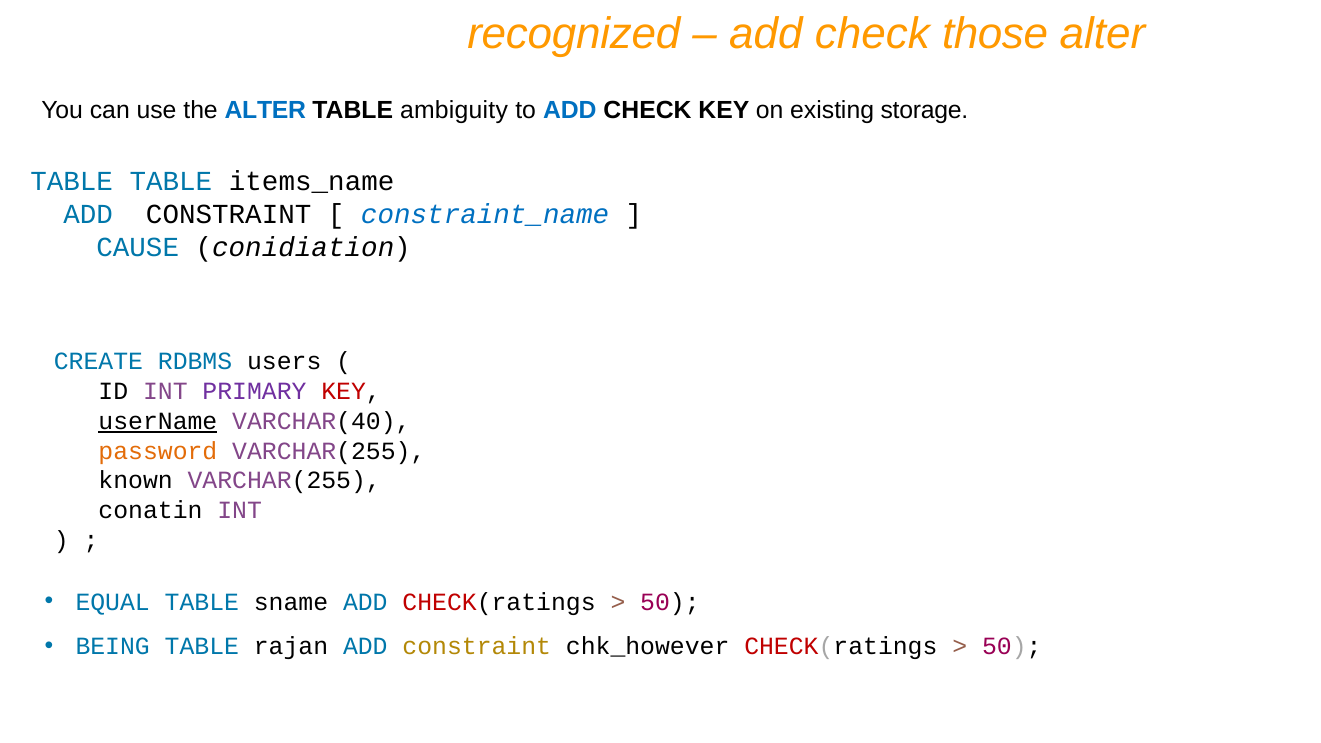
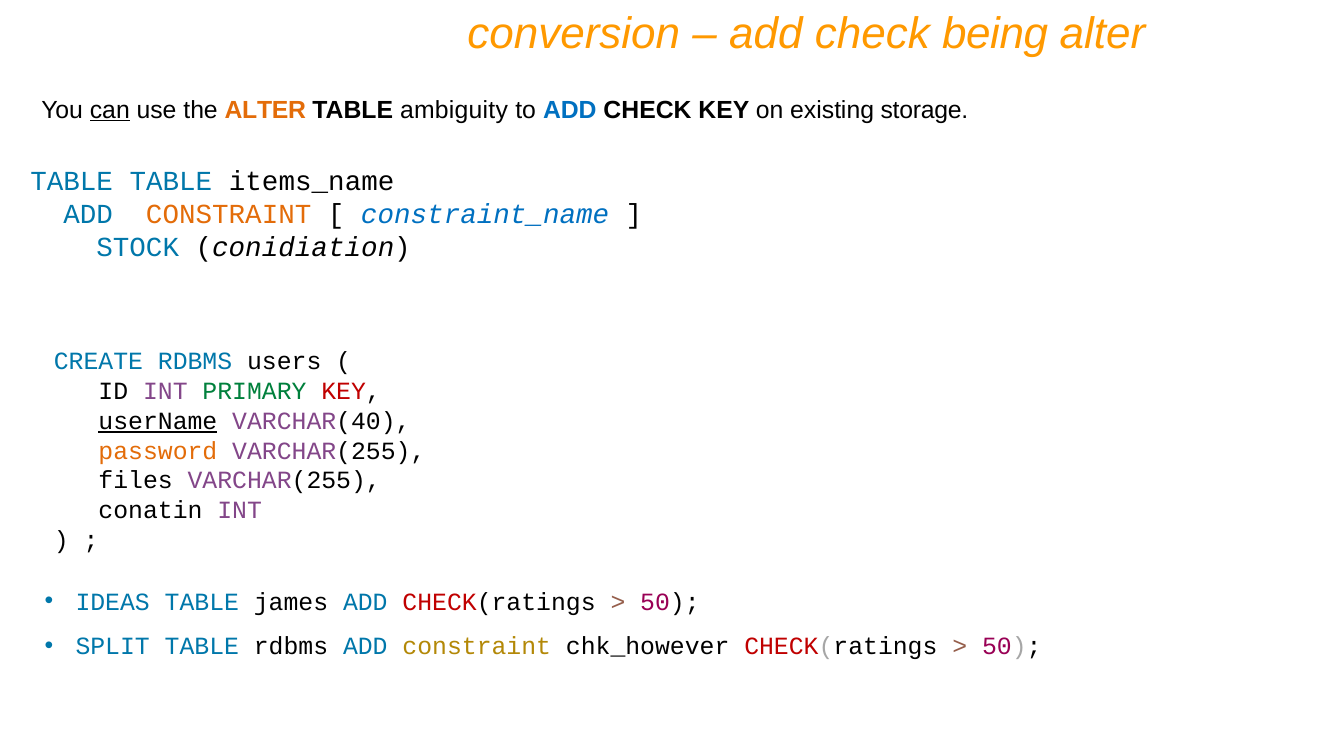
recognized: recognized -> conversion (574, 34)
those: those -> being (995, 34)
can underline: none -> present (110, 110)
ALTER colour: blue -> orange (265, 110)
CONSTRAINT colour: black -> orange (229, 214)
CAUSE: CAUSE -> STOCK (138, 247)
PRIMARY colour: purple -> green (254, 391)
known: known -> files (136, 481)
EQUAL: EQUAL -> IDEAS (113, 602)
sname: sname -> james (291, 602)
BEING: BEING -> SPLIT (113, 647)
TABLE rajan: rajan -> rdbms (291, 647)
